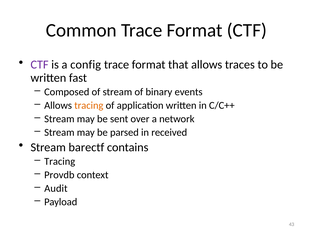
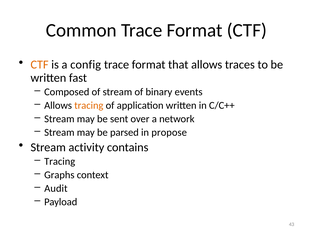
CTF colour: purple -> orange (40, 64)
received: received -> propose (169, 132)
barectf: barectf -> activity (86, 147)
Provdb: Provdb -> Graphs (59, 175)
